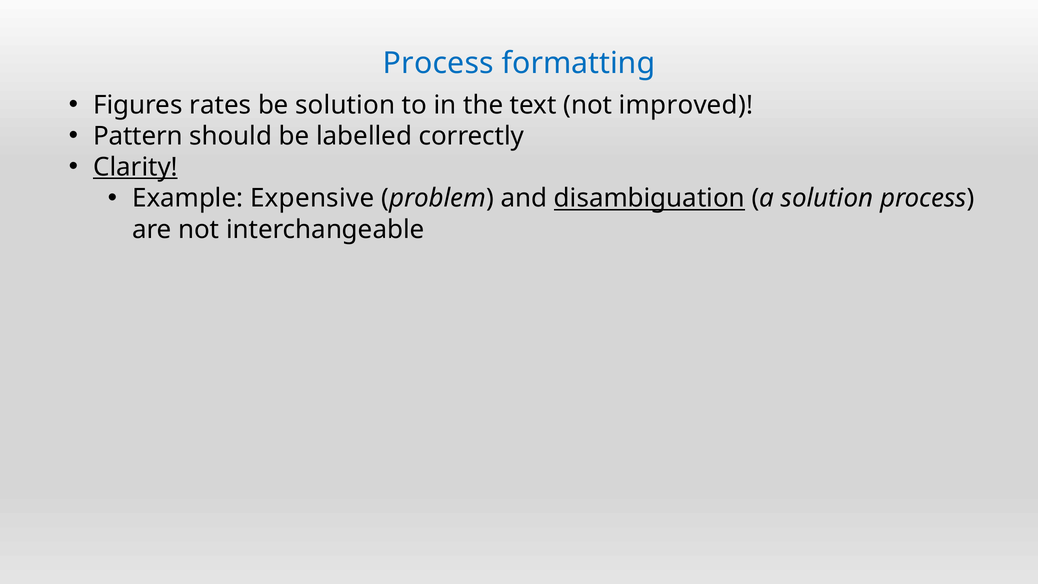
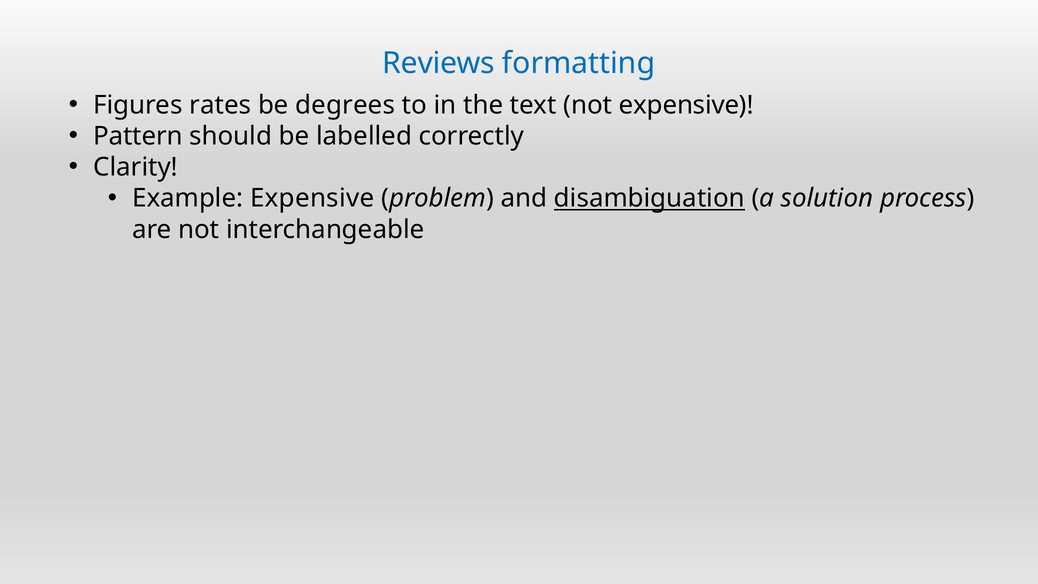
Process: Process -> Reviews (439, 63)
be solution: solution -> degrees (345, 105)
not improved: improved -> expensive (686, 105)
Clarity underline: present -> none (135, 167)
